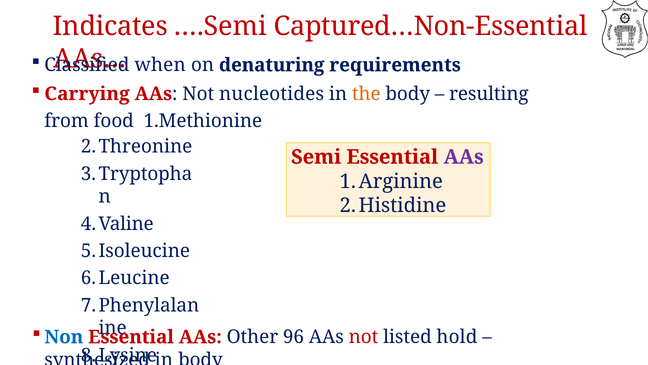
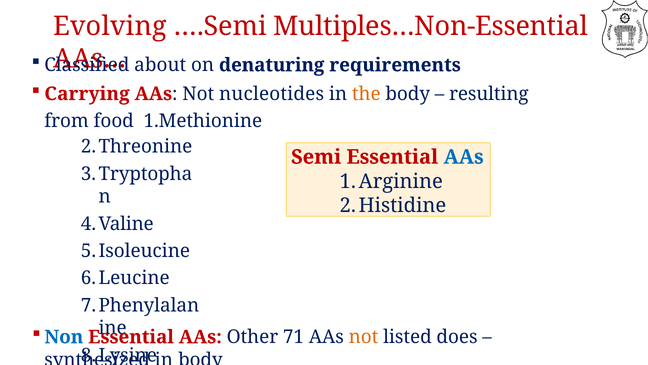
Indicates: Indicates -> Evolving (110, 26)
Captured…Non-Essential: Captured…Non-Essential -> Multiples…Non-Essential (431, 26)
when: when -> about (160, 65)
AAs colour: purple -> blue (464, 157)
96: 96 -> 71 (294, 337)
not colour: red -> orange (364, 337)
hold: hold -> does (457, 337)
